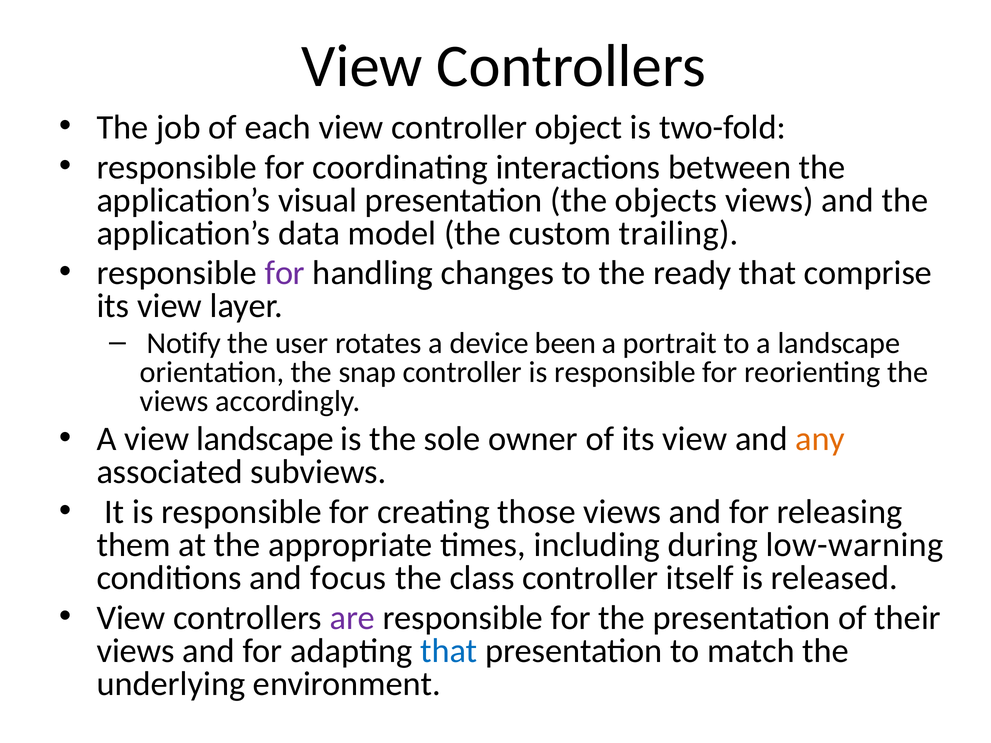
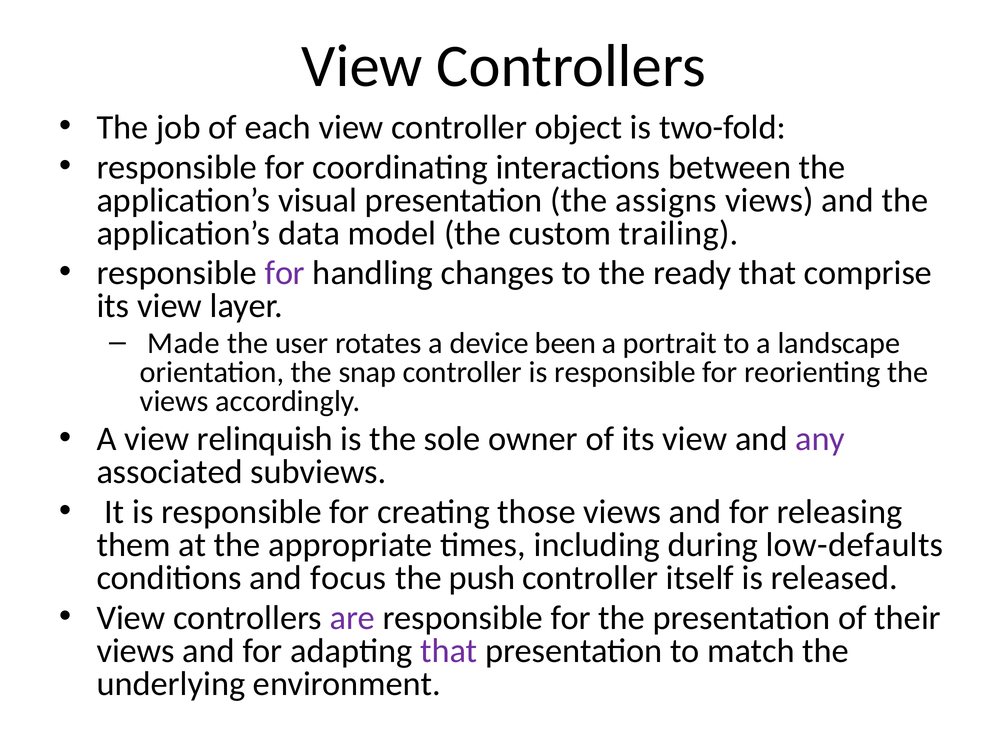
objects: objects -> assigns (666, 200)
Notify: Notify -> Made (183, 343)
view landscape: landscape -> relinquish (265, 439)
any colour: orange -> purple (820, 439)
low-warning: low-warning -> low-defaults (855, 545)
class: class -> push (482, 578)
that colour: blue -> purple (449, 651)
